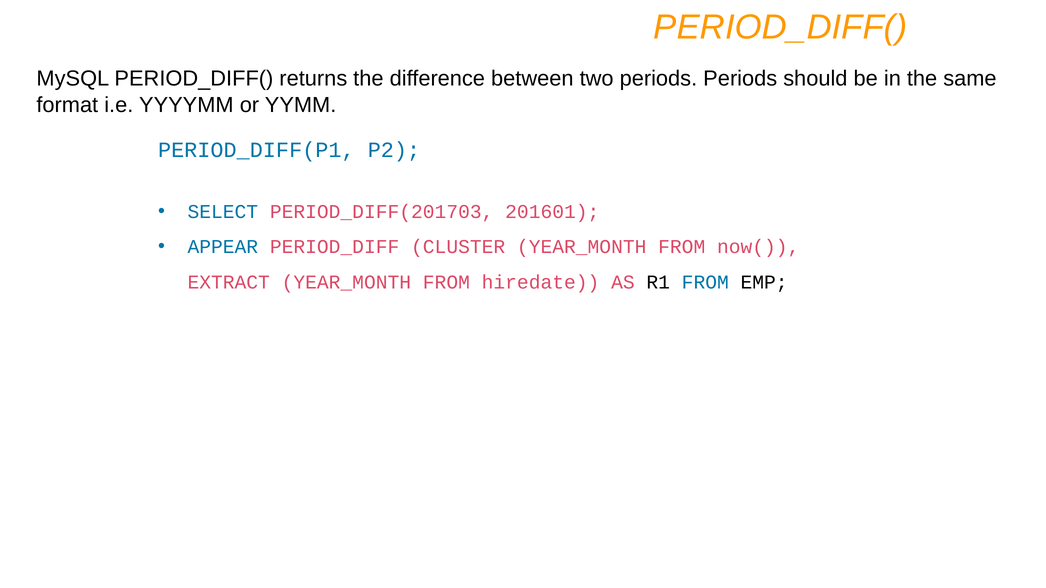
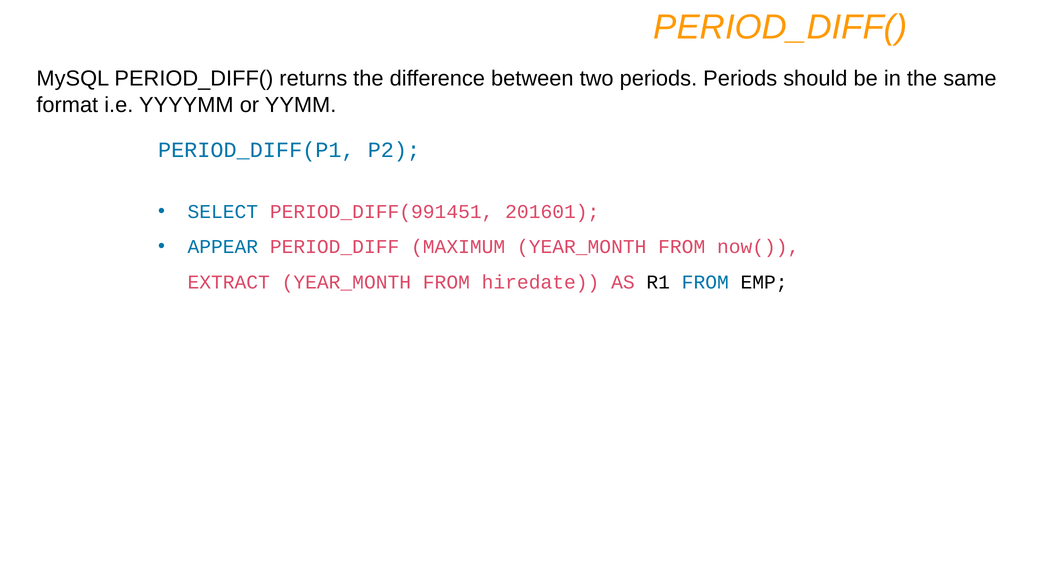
PERIOD_DIFF(201703: PERIOD_DIFF(201703 -> PERIOD_DIFF(991451 (382, 212)
CLUSTER: CLUSTER -> MAXIMUM (458, 247)
